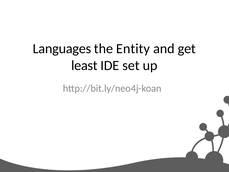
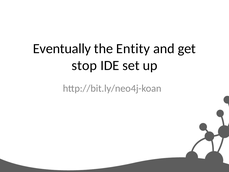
Languages: Languages -> Eventually (62, 49)
least: least -> stop (84, 65)
